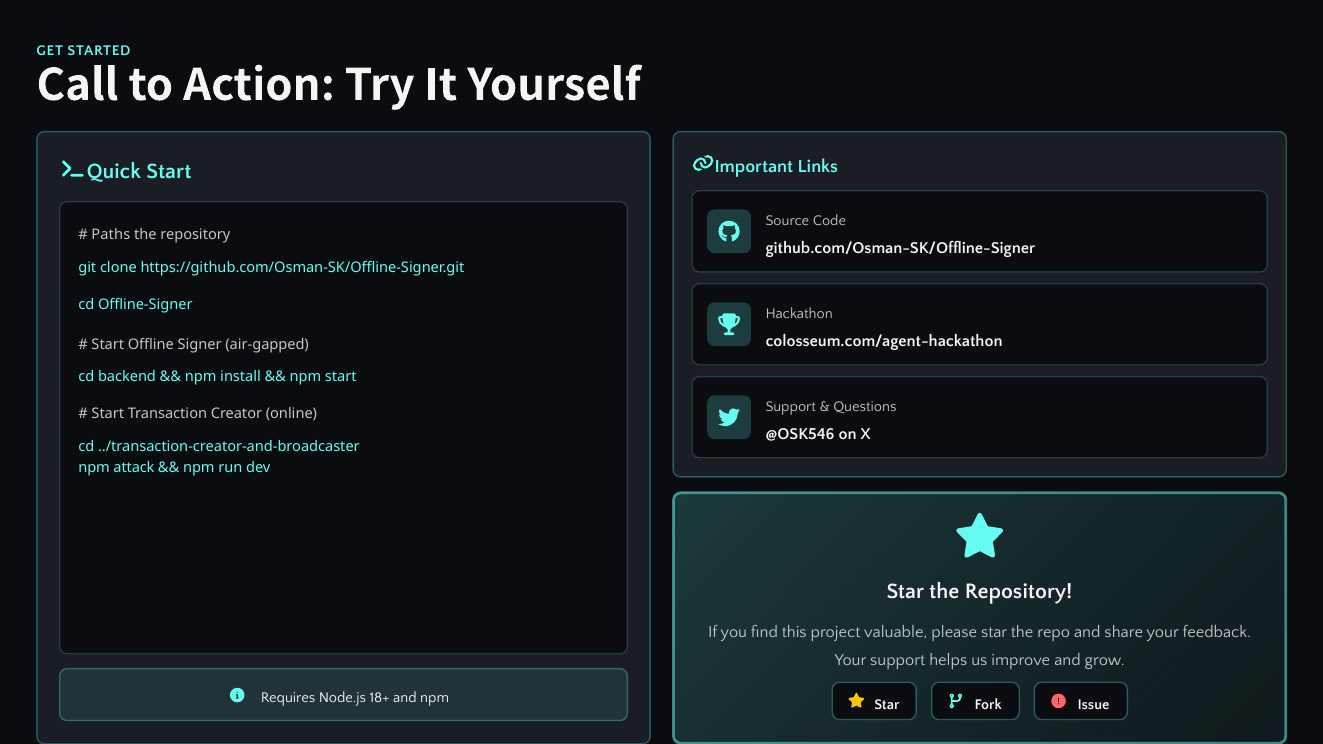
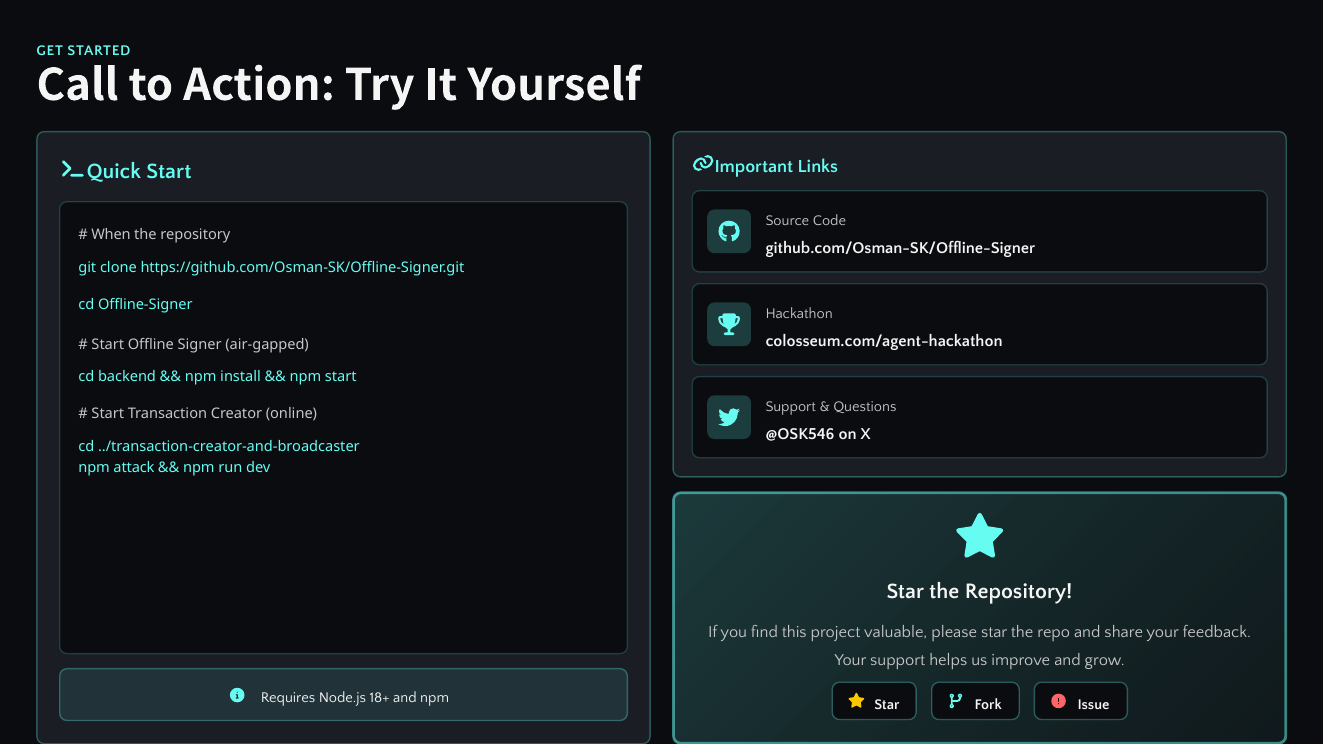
Paths: Paths -> When (111, 235)
